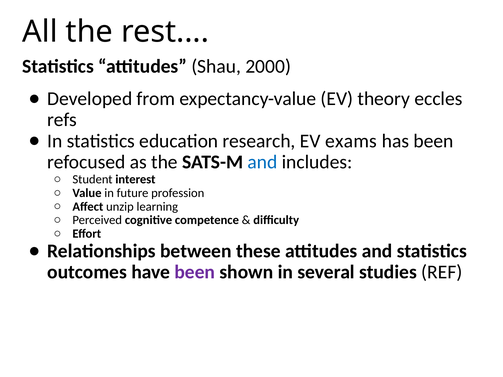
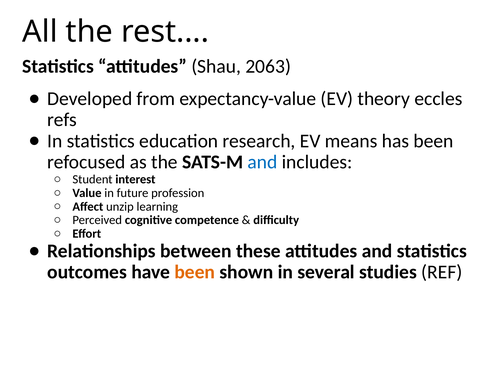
2000: 2000 -> 2063 (268, 66)
exams: exams -> means (351, 141)
been colour: purple -> orange (195, 272)
